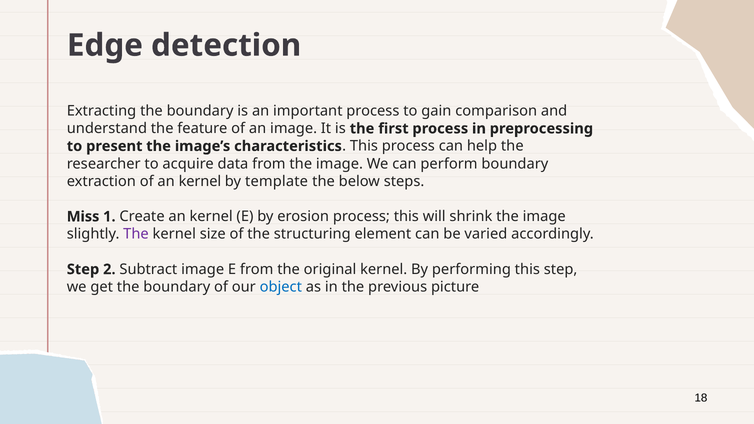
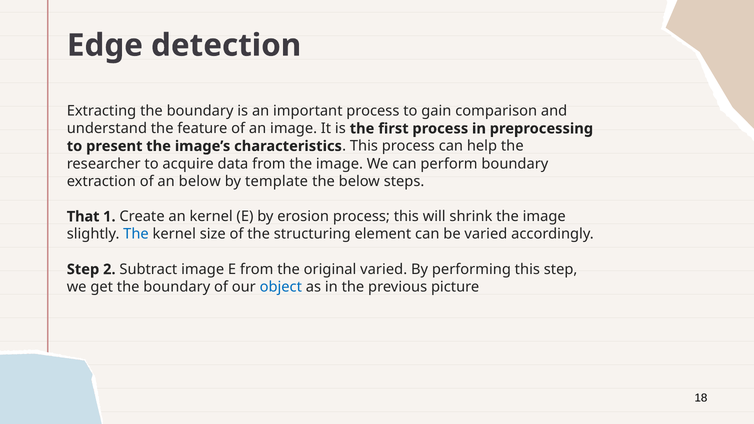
of an kernel: kernel -> below (200, 181)
Miss: Miss -> That (83, 217)
The colour: purple -> blue (136, 234)
original kernel: kernel -> varied (384, 269)
